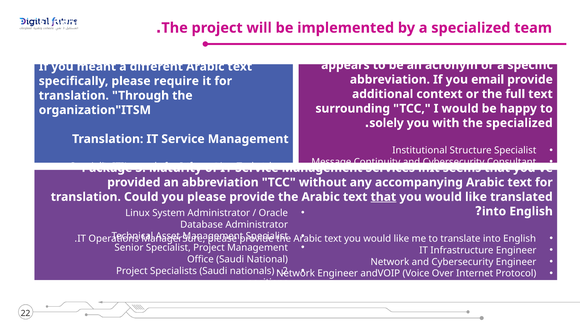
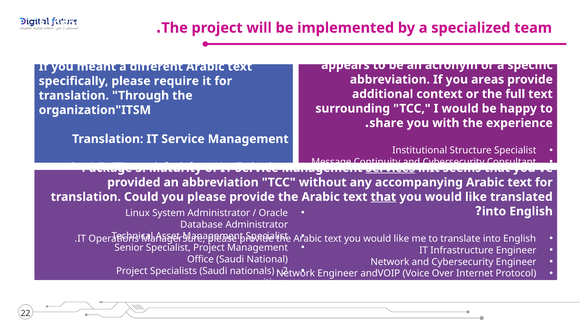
email: email -> areas (488, 80)
solely: solely -> share (386, 123)
the specialized: specialized -> experience (519, 123)
Services underline: none -> present (390, 168)
